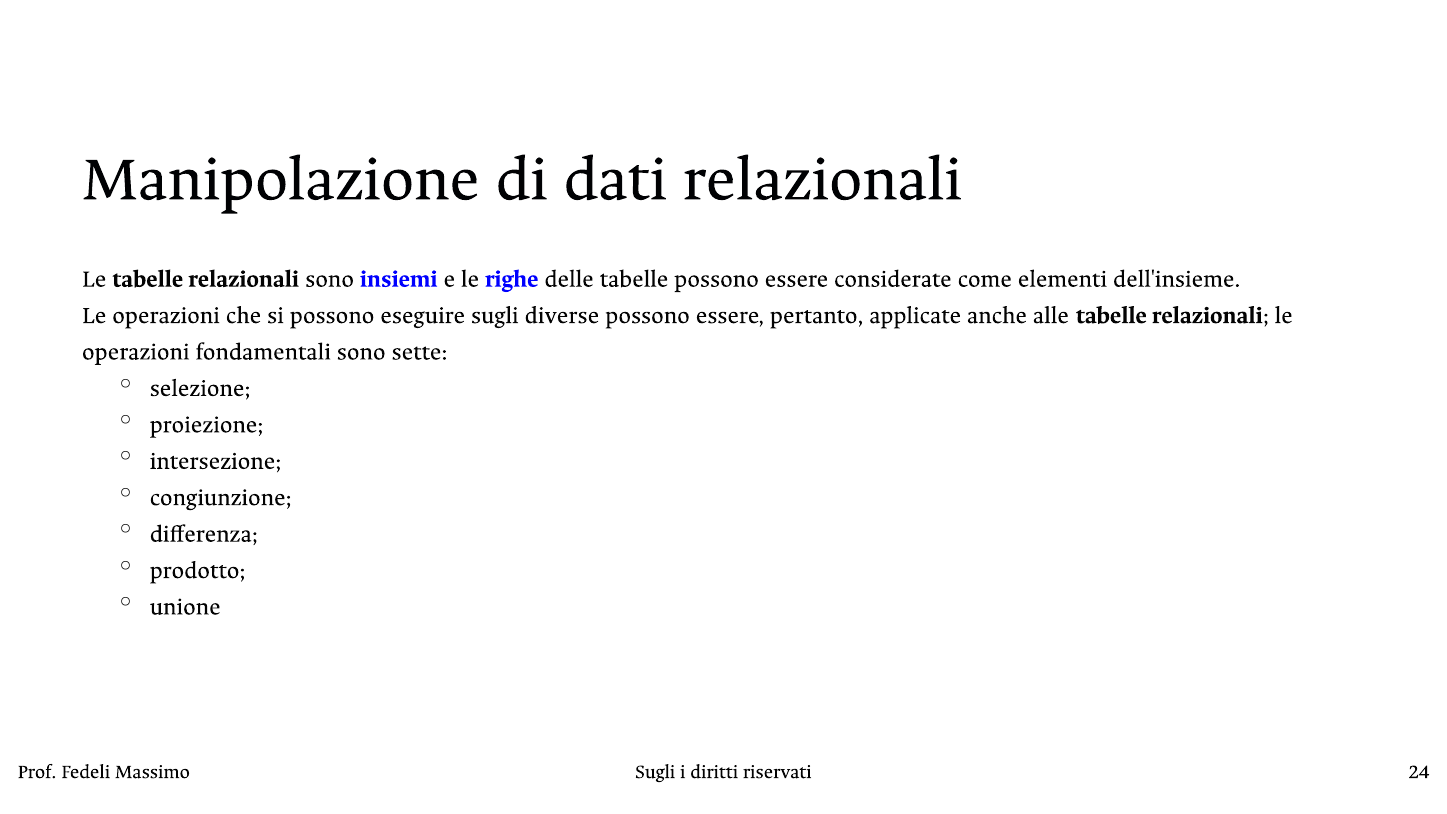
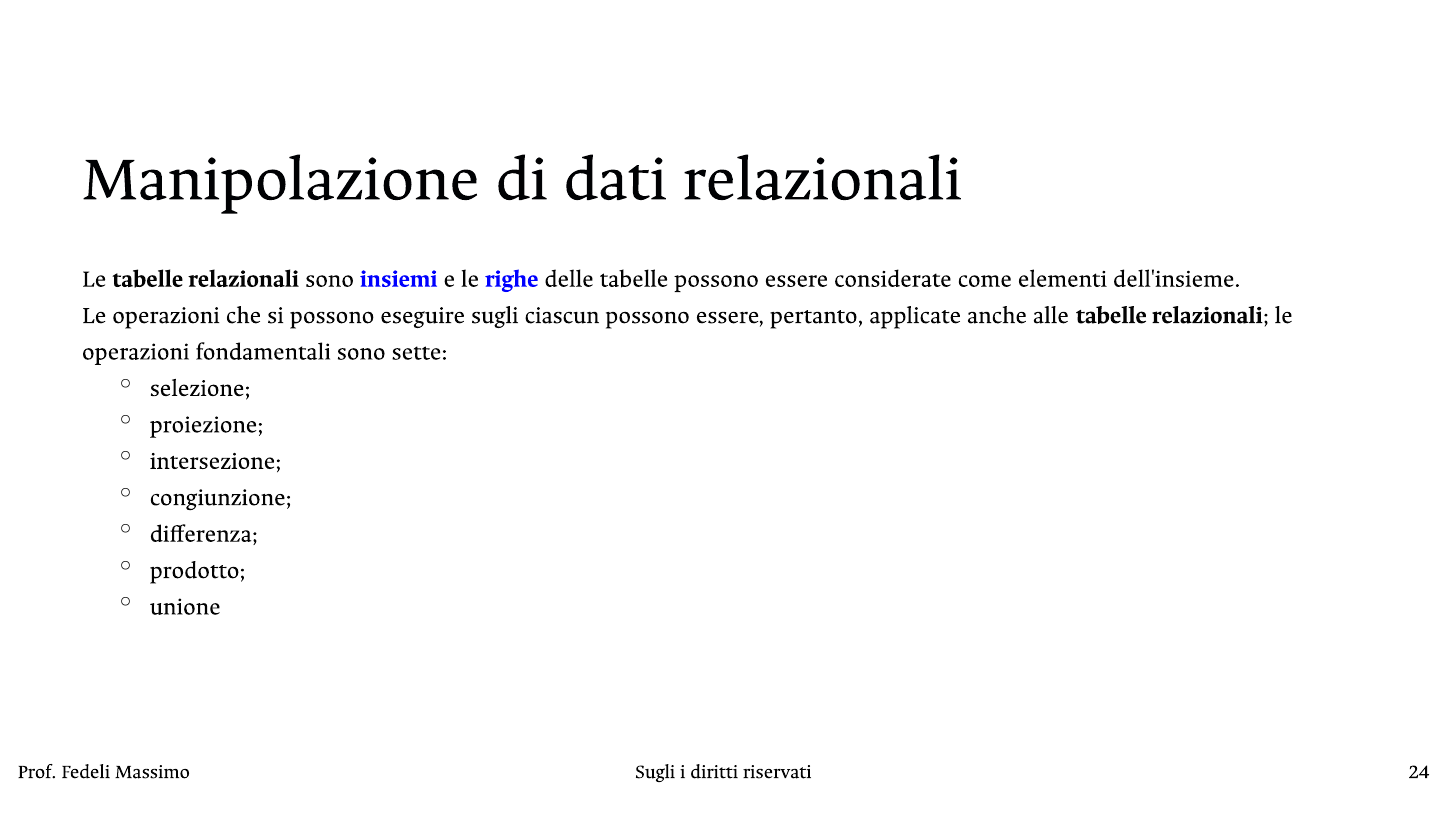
diverse: diverse -> ciascun (562, 315)
